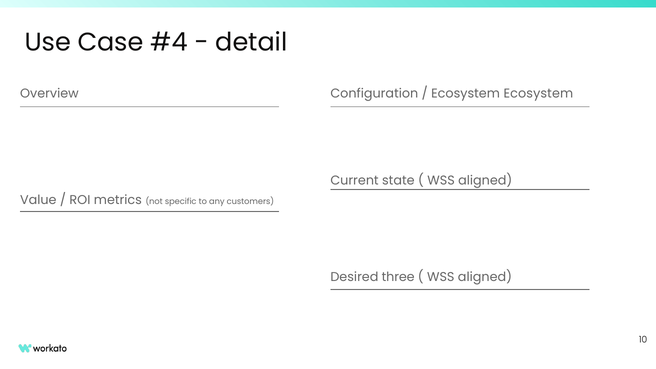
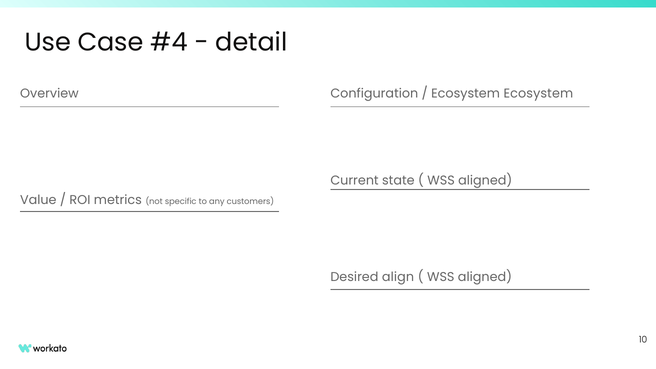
three: three -> align (398, 277)
